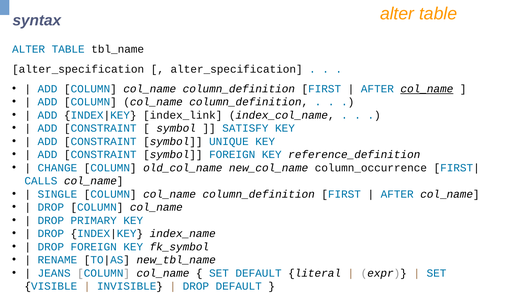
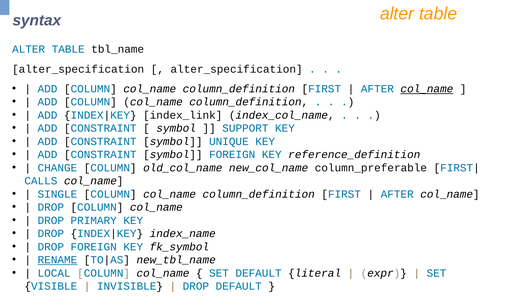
SATISFY: SATISFY -> SUPPORT (245, 128)
column_occurrence: column_occurrence -> column_preferable (371, 168)
RENAME underline: none -> present (57, 260)
JEANS: JEANS -> LOCAL (54, 273)
